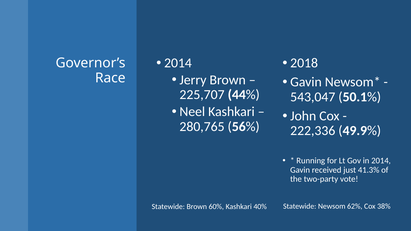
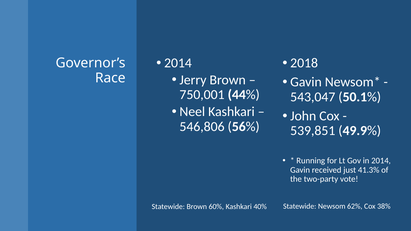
225,707: 225,707 -> 750,001 (202, 95)
280,765: 280,765 -> 546,806 (202, 127)
222,336: 222,336 -> 539,851 (313, 131)
